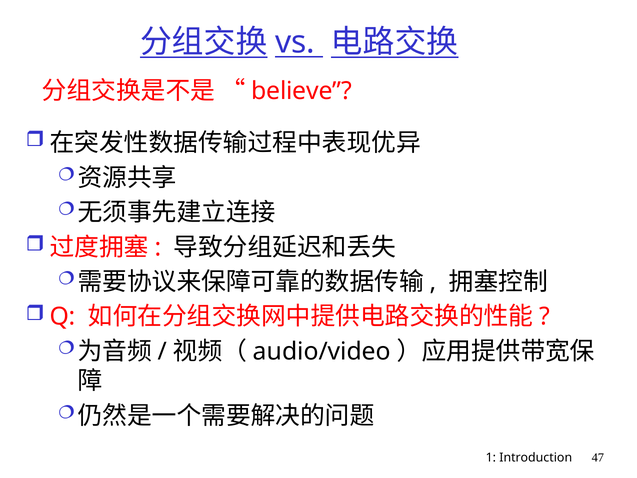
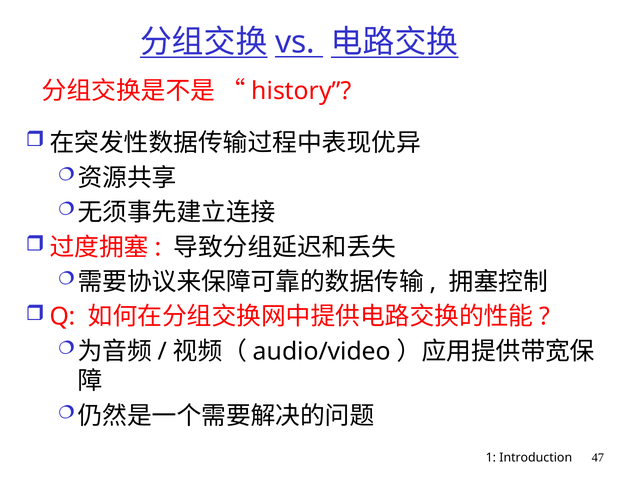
believe: believe -> history (301, 91)
